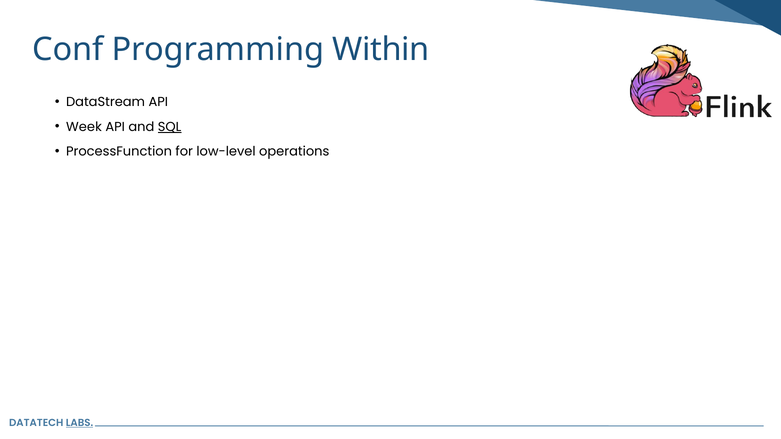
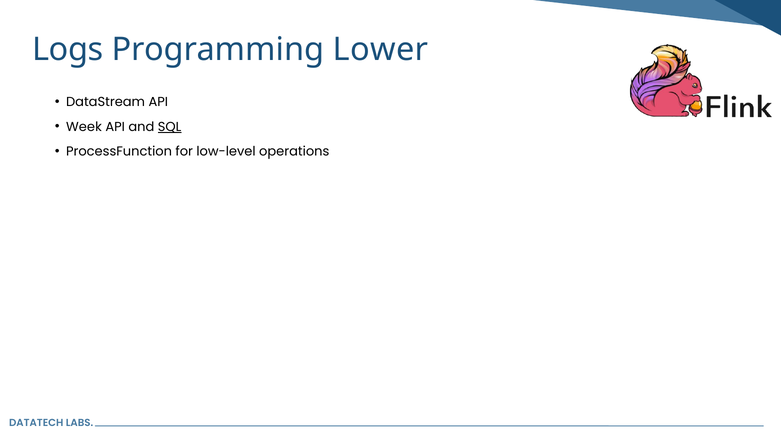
Conf: Conf -> Logs (68, 49)
Within: Within -> Lower (380, 49)
LABS underline: present -> none (79, 423)
